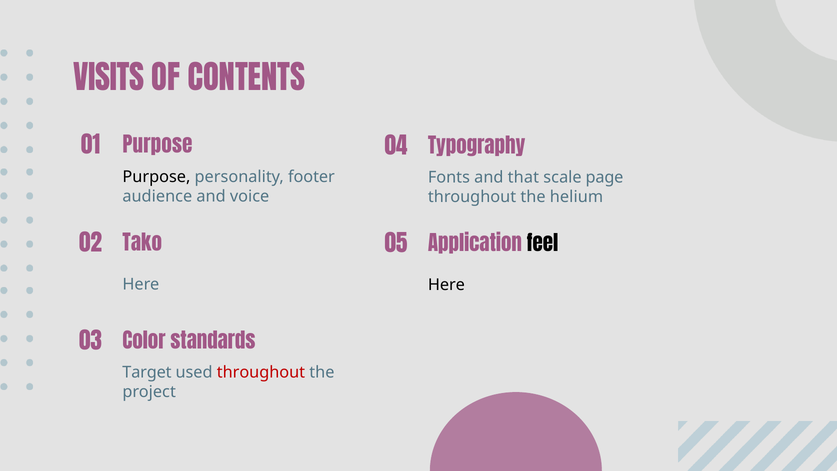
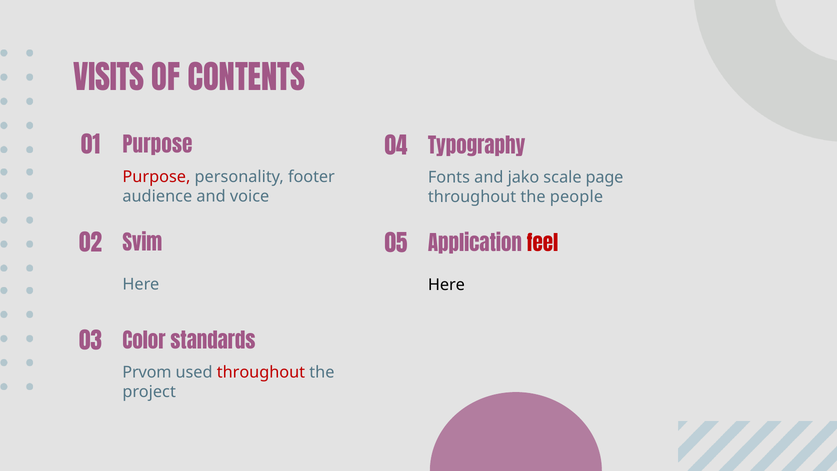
Purpose colour: black -> red (156, 177)
that: that -> jako (523, 177)
helium: helium -> people (576, 197)
Tako: Tako -> Svim (142, 244)
feel colour: black -> red (542, 244)
Target: Target -> Prvom (147, 372)
